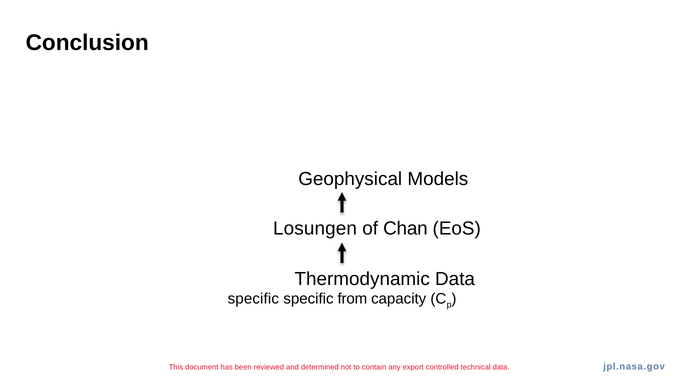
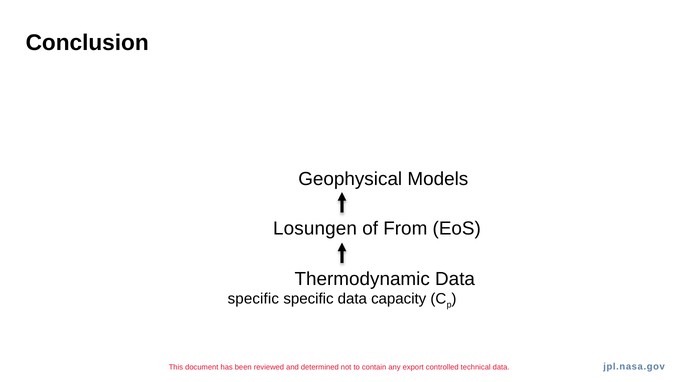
Chan: Chan -> From (405, 229)
specific from: from -> data (352, 299)
